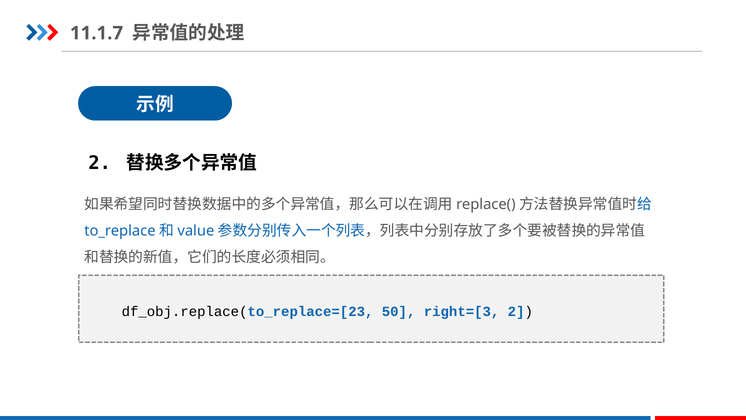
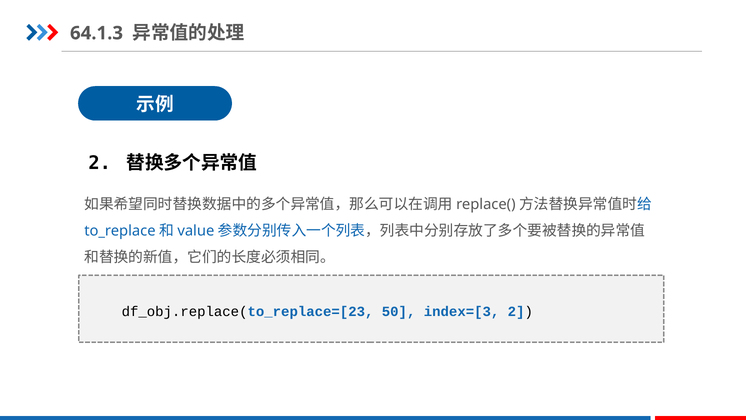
11.1.7: 11.1.7 -> 64.1.3 (97, 33)
right=[3: right=[3 -> index=[3 (462, 312)
